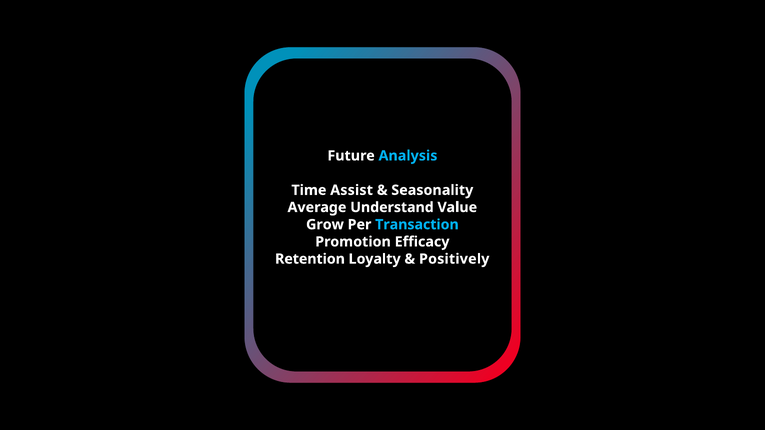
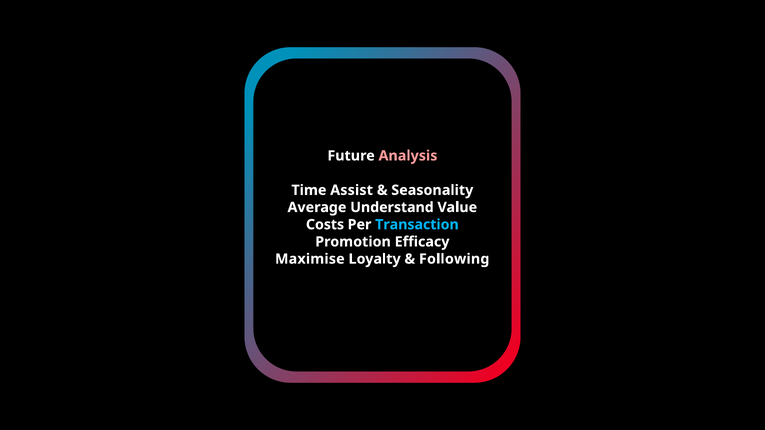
Analysis colour: light blue -> pink (408, 156)
Grow: Grow -> Costs (325, 225)
Retention: Retention -> Maximise (310, 259)
Positively: Positively -> Following (454, 259)
